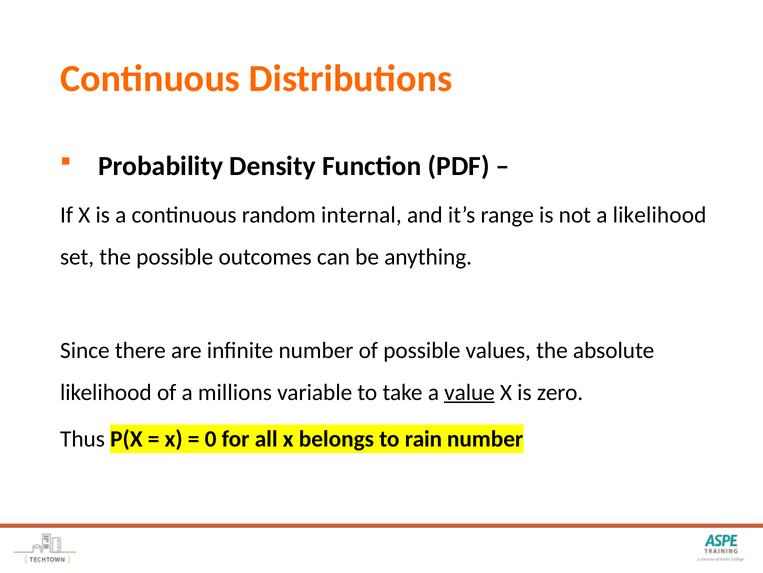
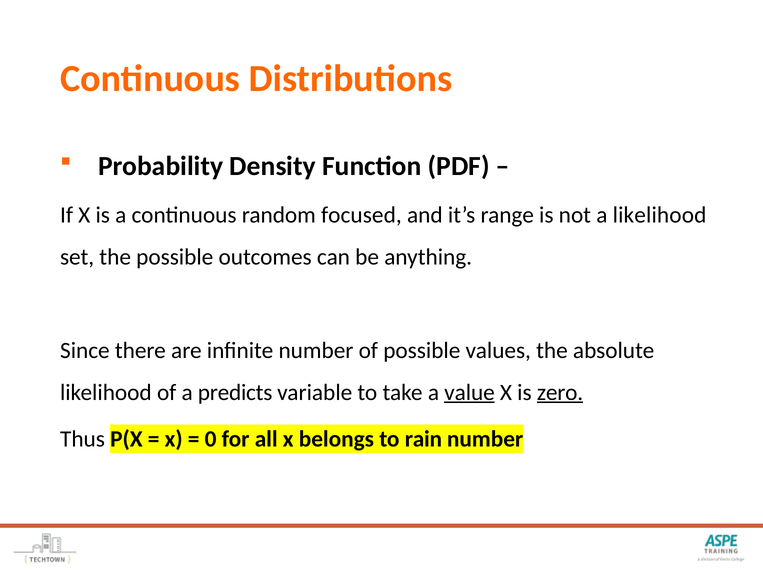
internal: internal -> focused (361, 215)
millions: millions -> predicts (235, 392)
zero underline: none -> present (560, 392)
